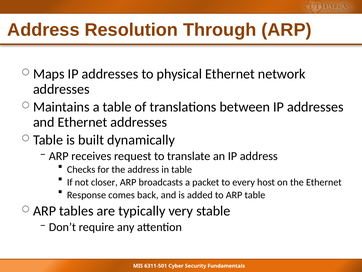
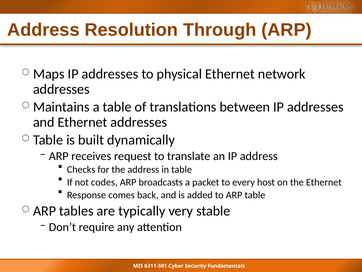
closer: closer -> codes (104, 182)
